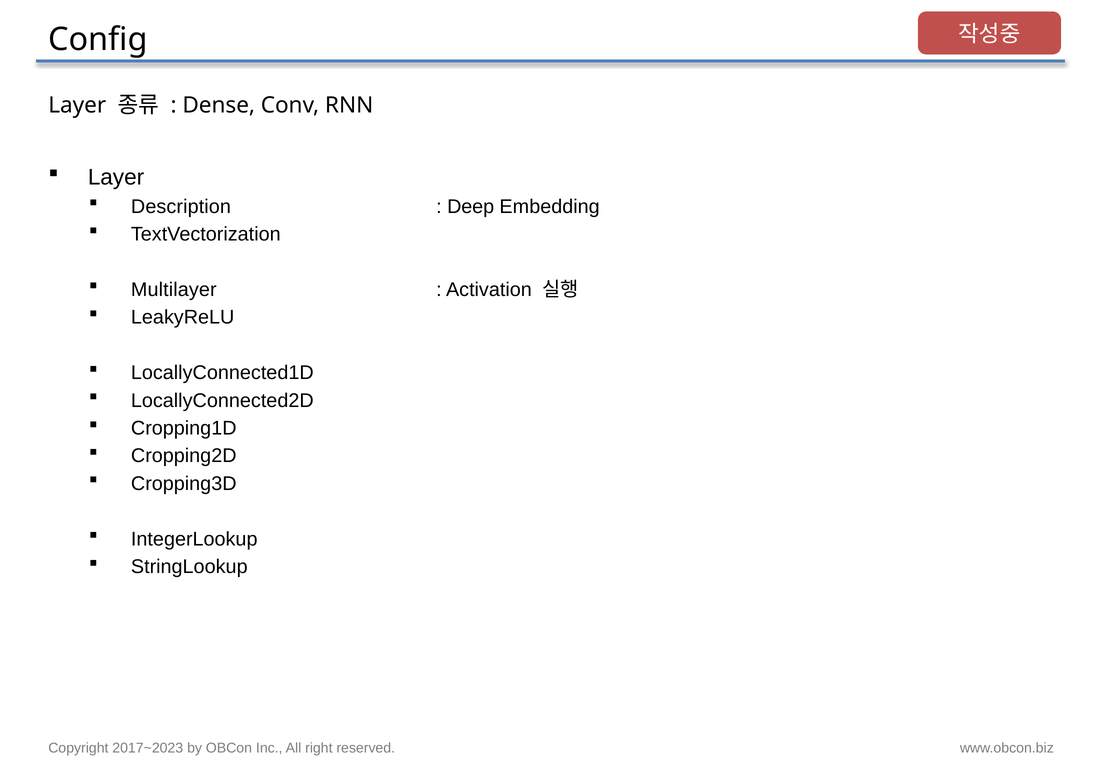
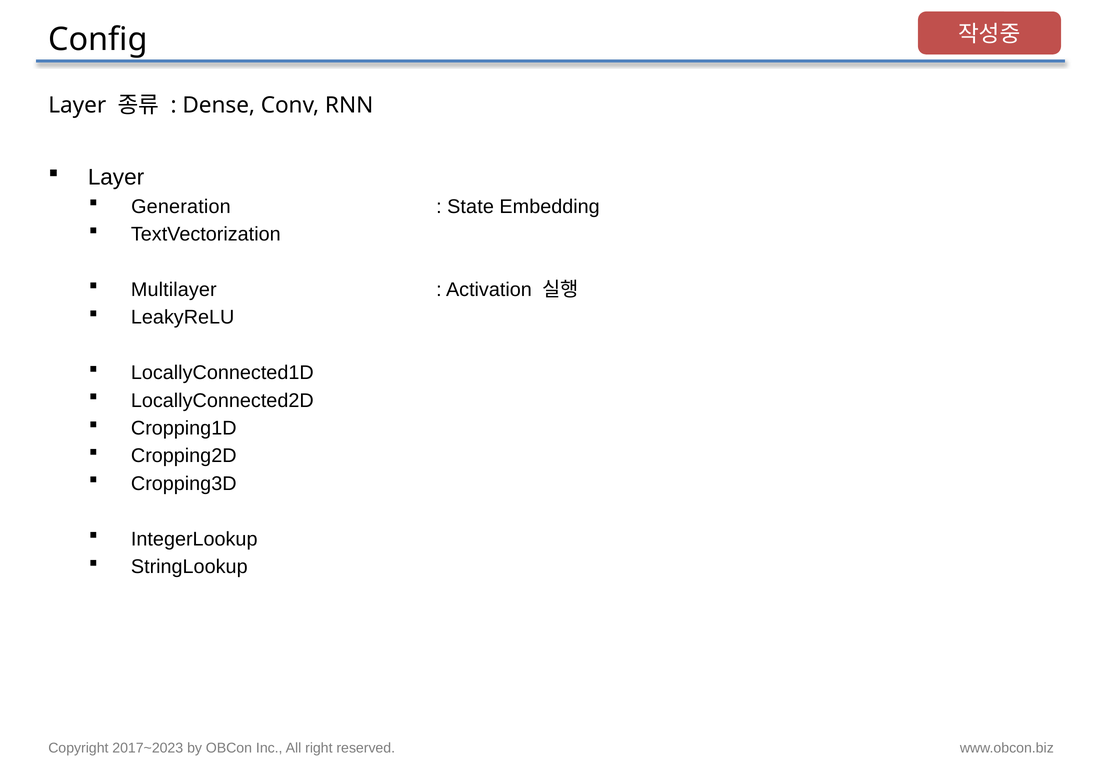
Description: Description -> Generation (181, 206)
Deep: Deep -> State (471, 206)
